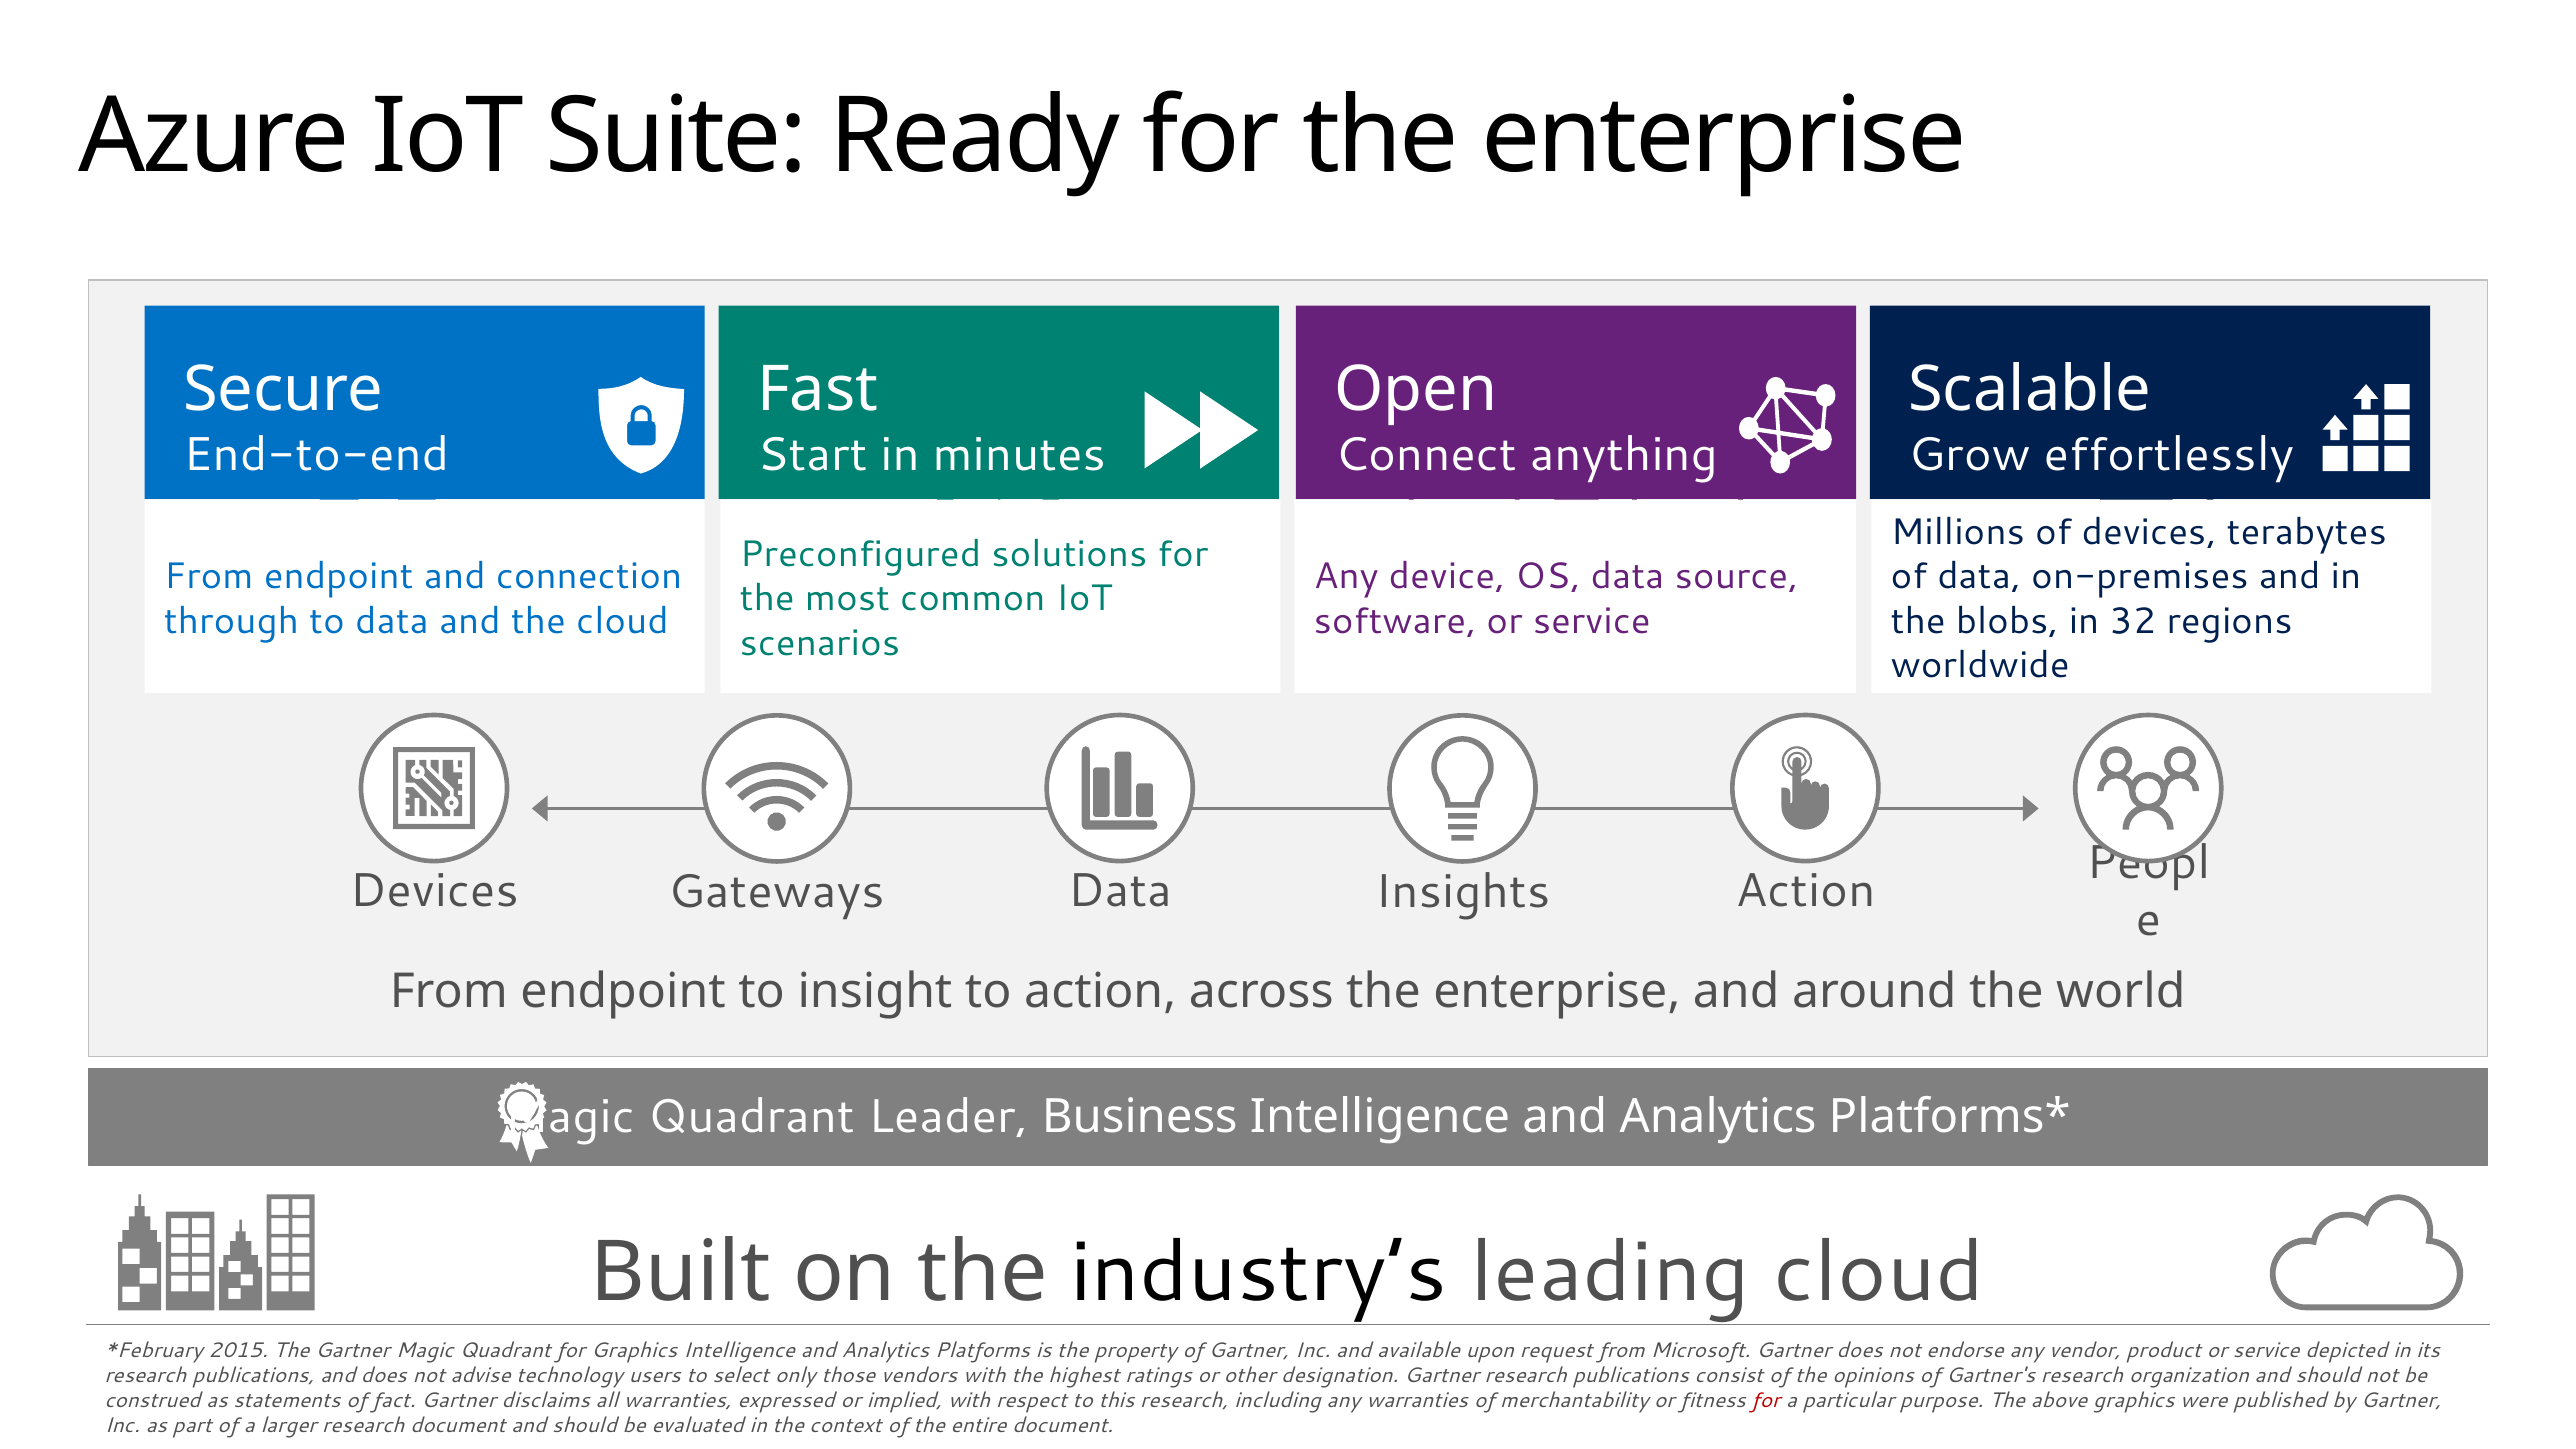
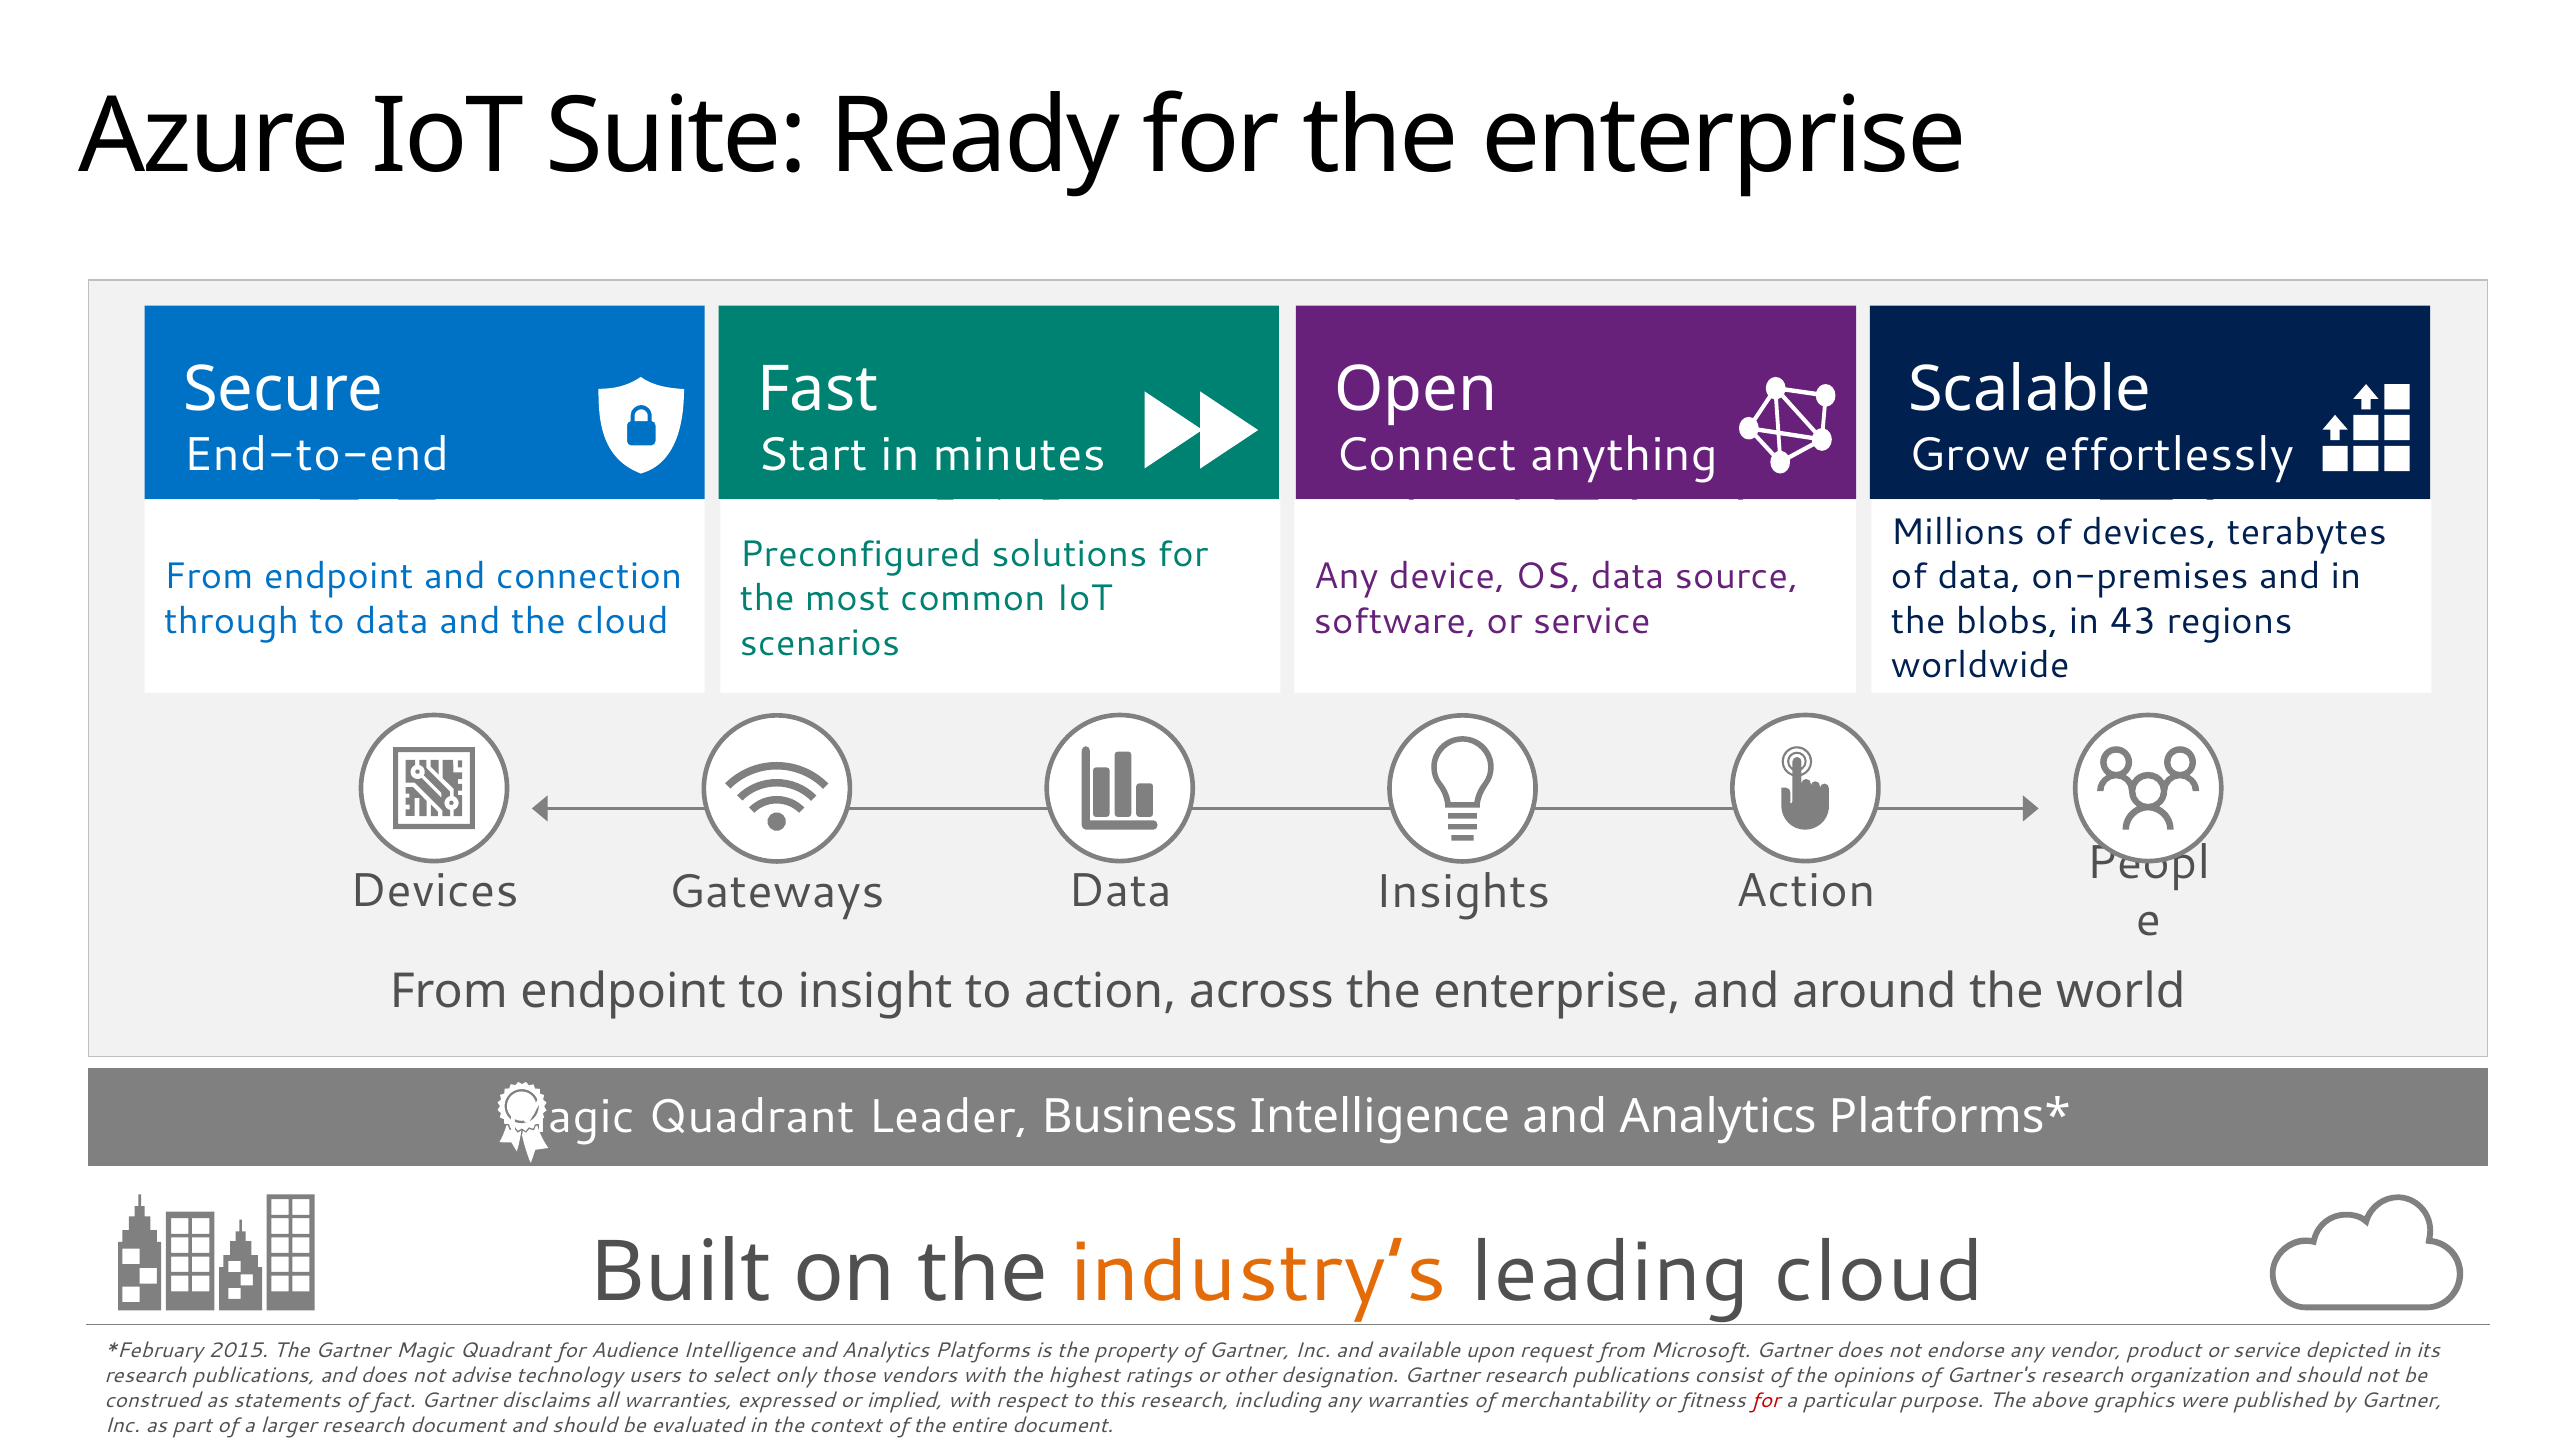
32: 32 -> 43 (2133, 621)
industry’s colour: black -> orange (1259, 1272)
for Graphics: Graphics -> Audience (634, 1350)
